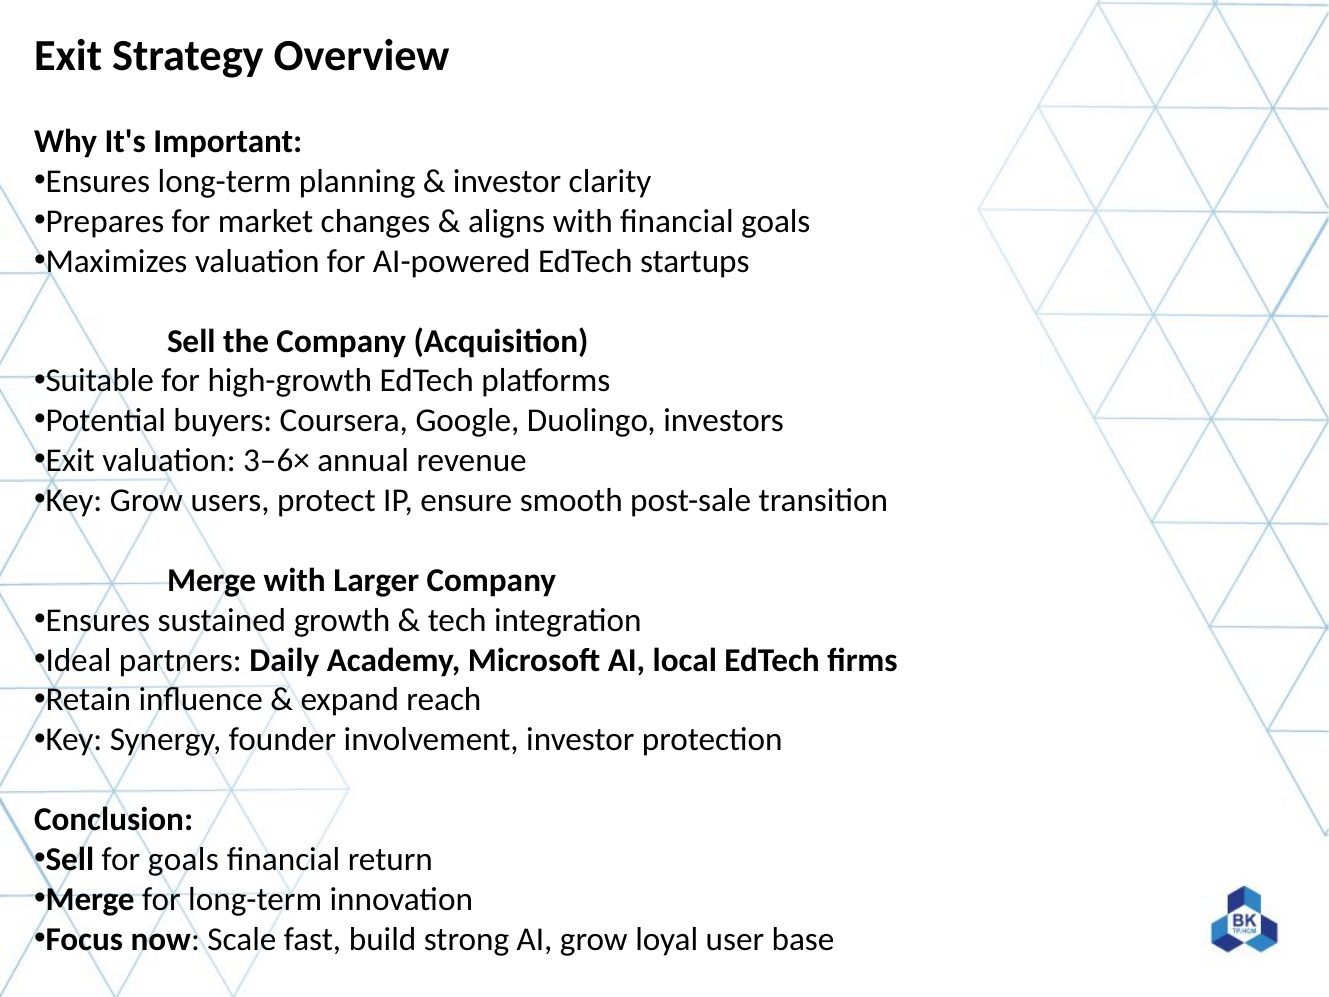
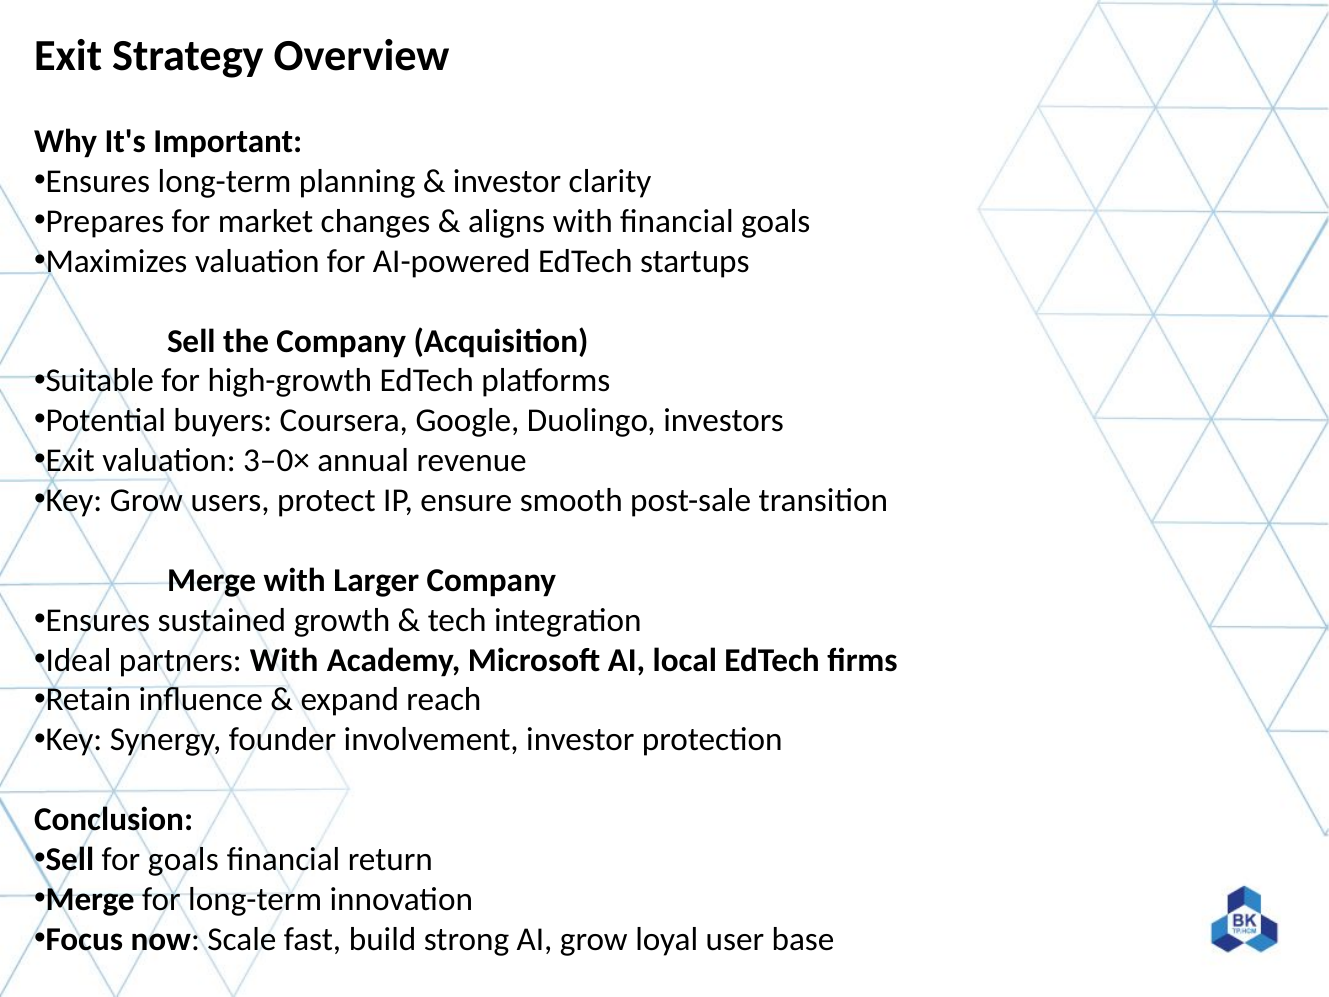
3–6×: 3–6× -> 3–0× (277, 461)
partners Daily: Daily -> With (284, 660)
